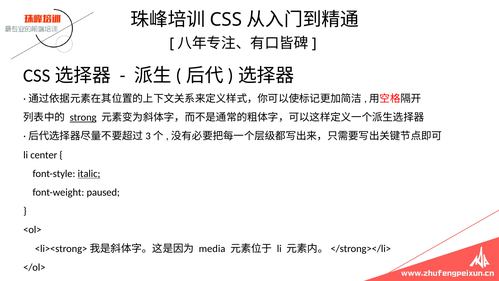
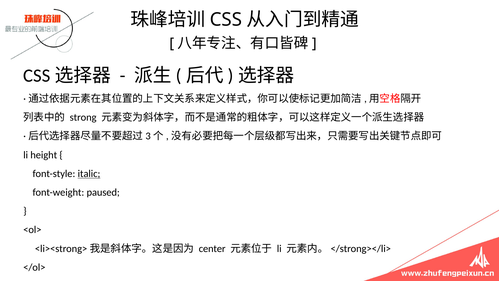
strong underline: present -> none (83, 117)
center: center -> height (44, 155)
media: media -> center (212, 248)
